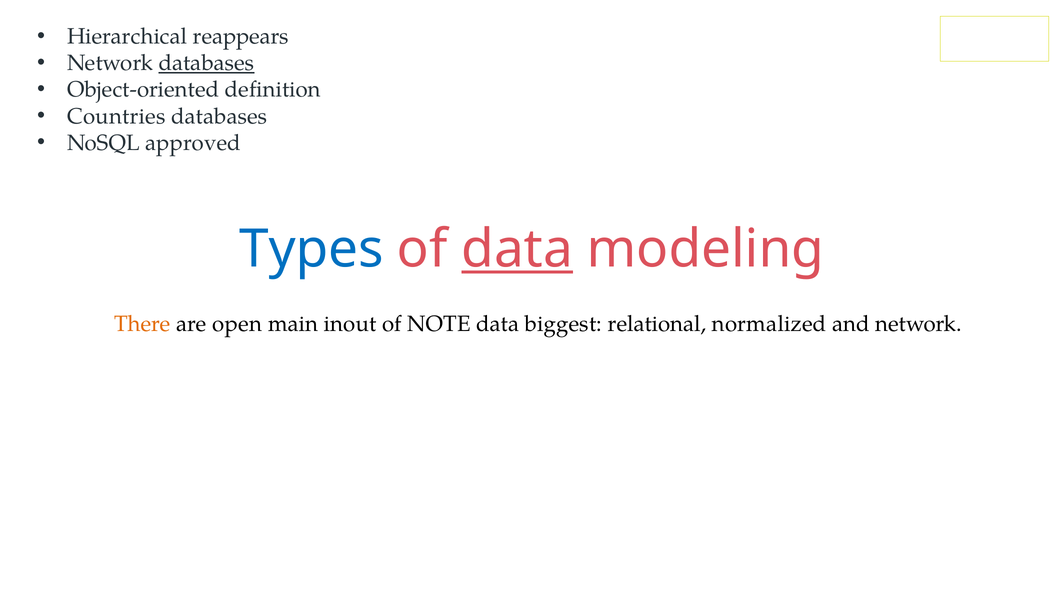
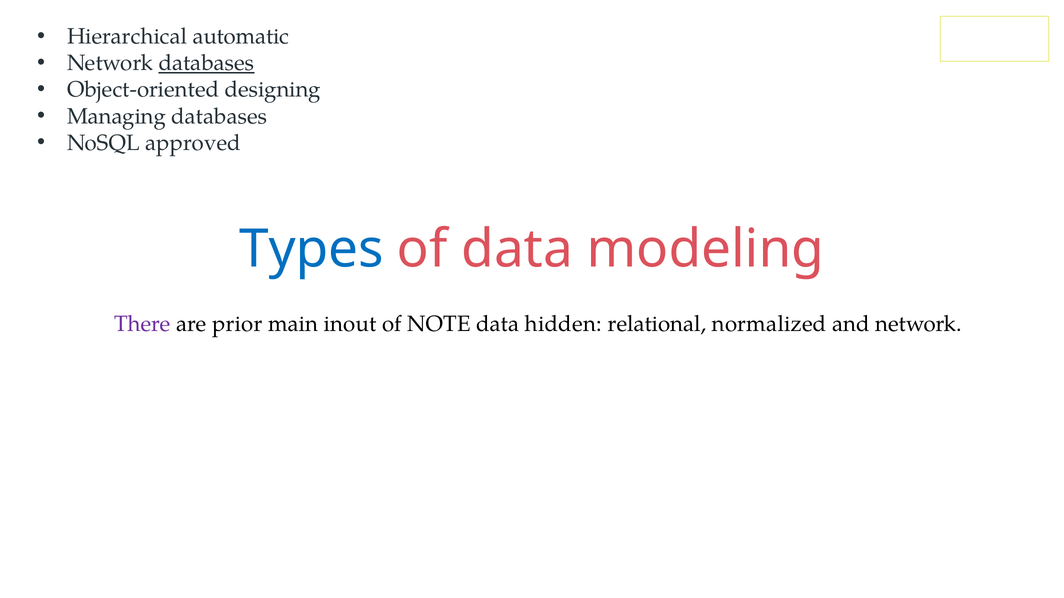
reappears: reappears -> automatic (241, 37)
definition: definition -> designing (273, 90)
Countries: Countries -> Managing (117, 116)
data underline: present -> none (517, 249)
There colour: orange -> purple (142, 324)
open: open -> prior (237, 324)
biggest: biggest -> hidden (563, 324)
